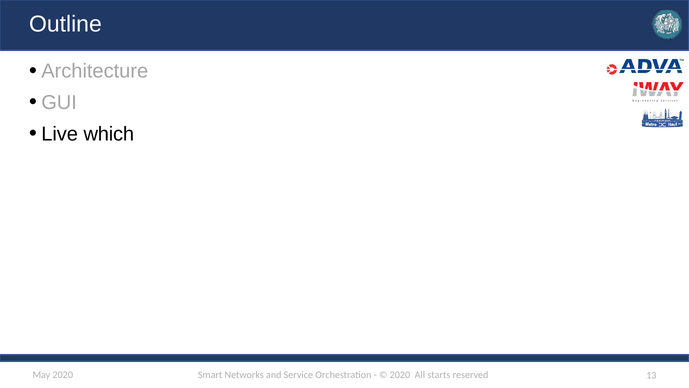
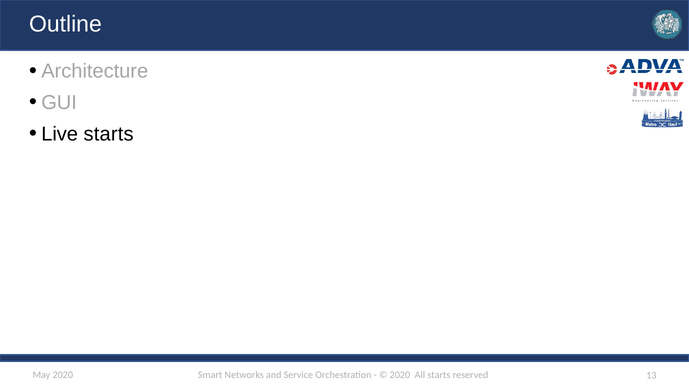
Live which: which -> starts (109, 134)
